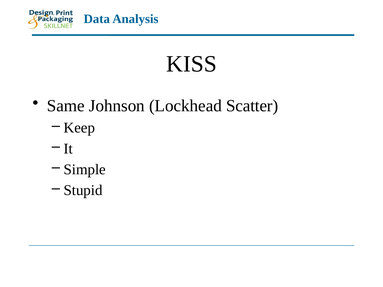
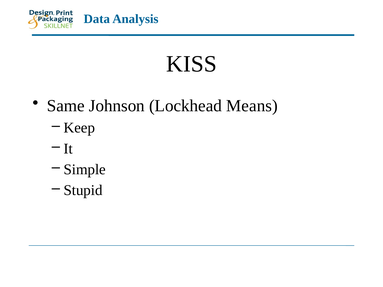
Scatter: Scatter -> Means (252, 106)
